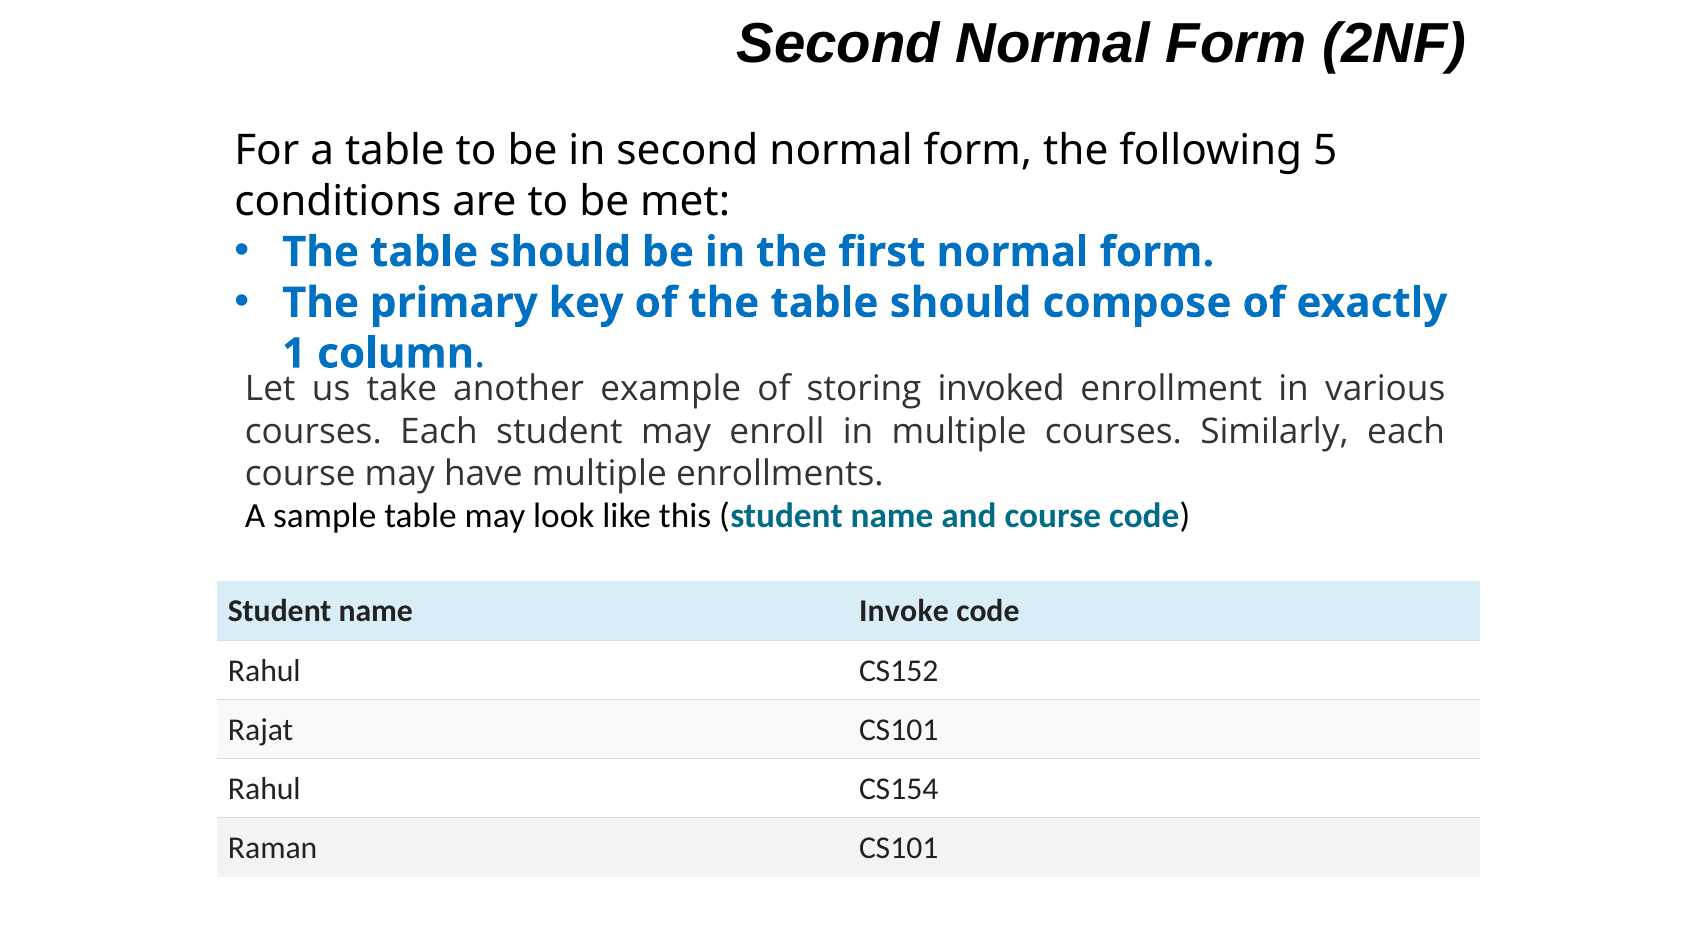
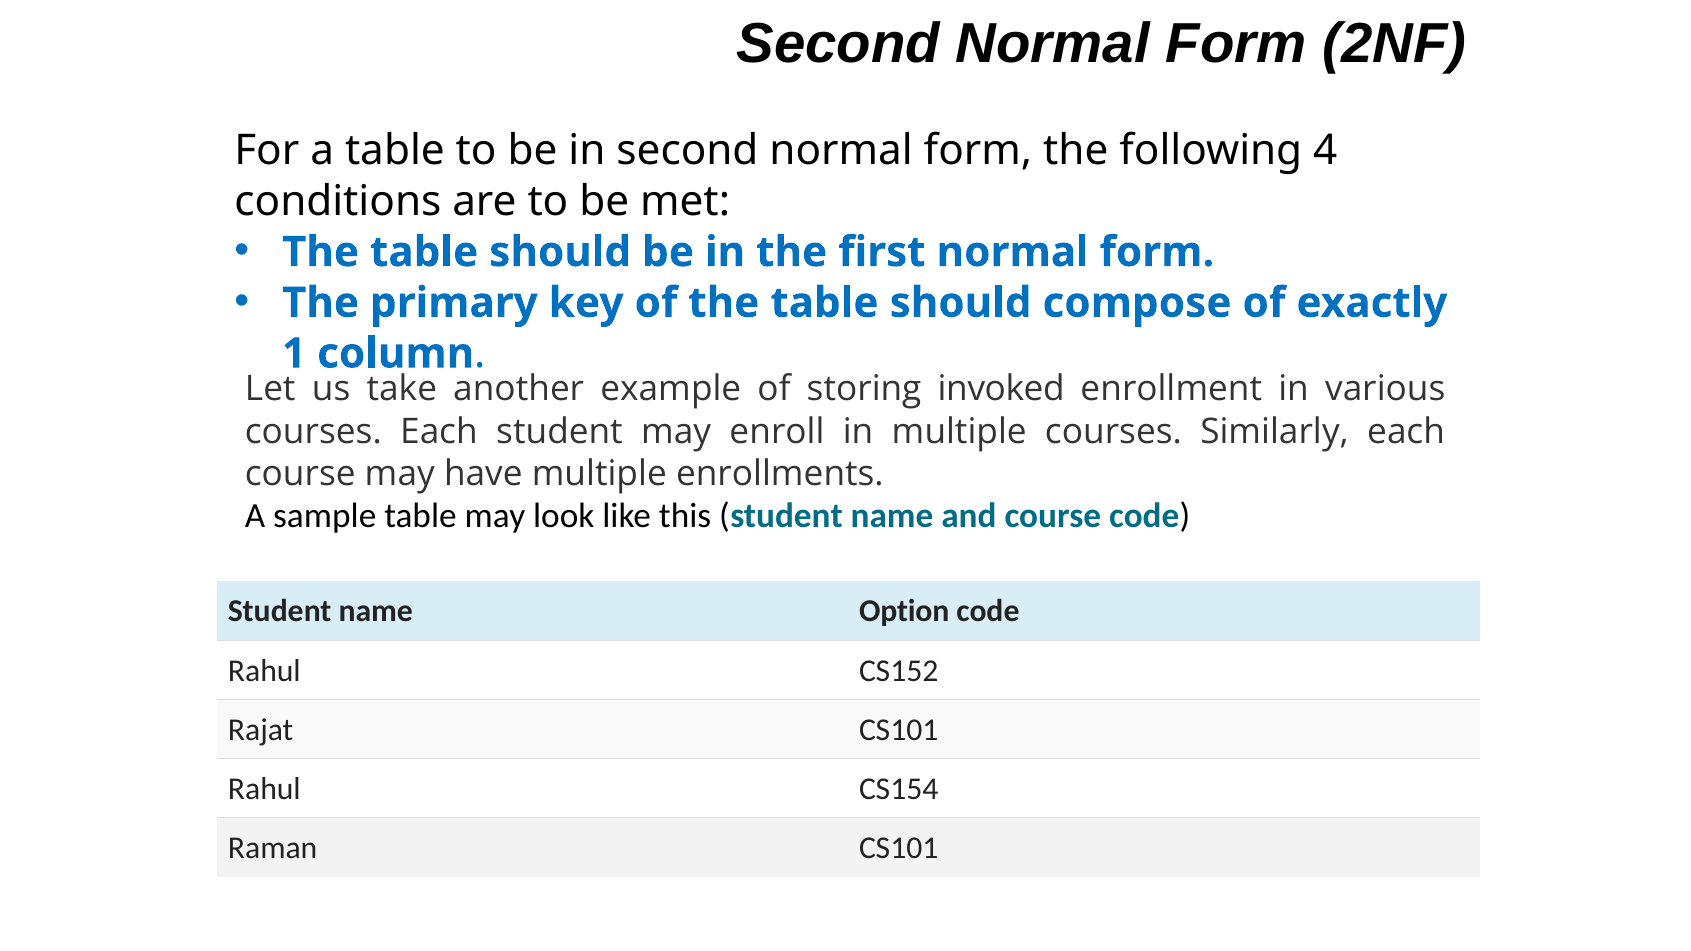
5: 5 -> 4 (1325, 151)
Invoke: Invoke -> Option (904, 612)
